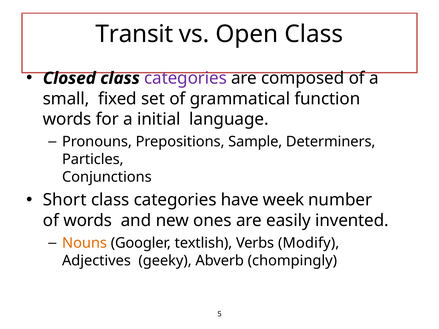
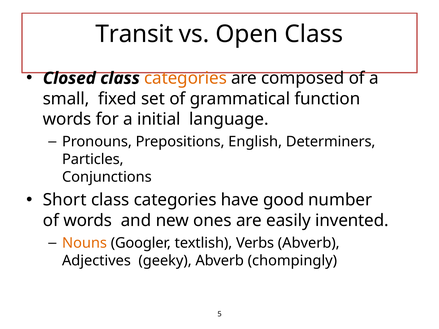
categories colour: purple -> orange (186, 78)
Sample: Sample -> English (255, 142)
week: week -> good (284, 200)
Verbs Modify: Modify -> Abverb (309, 243)
